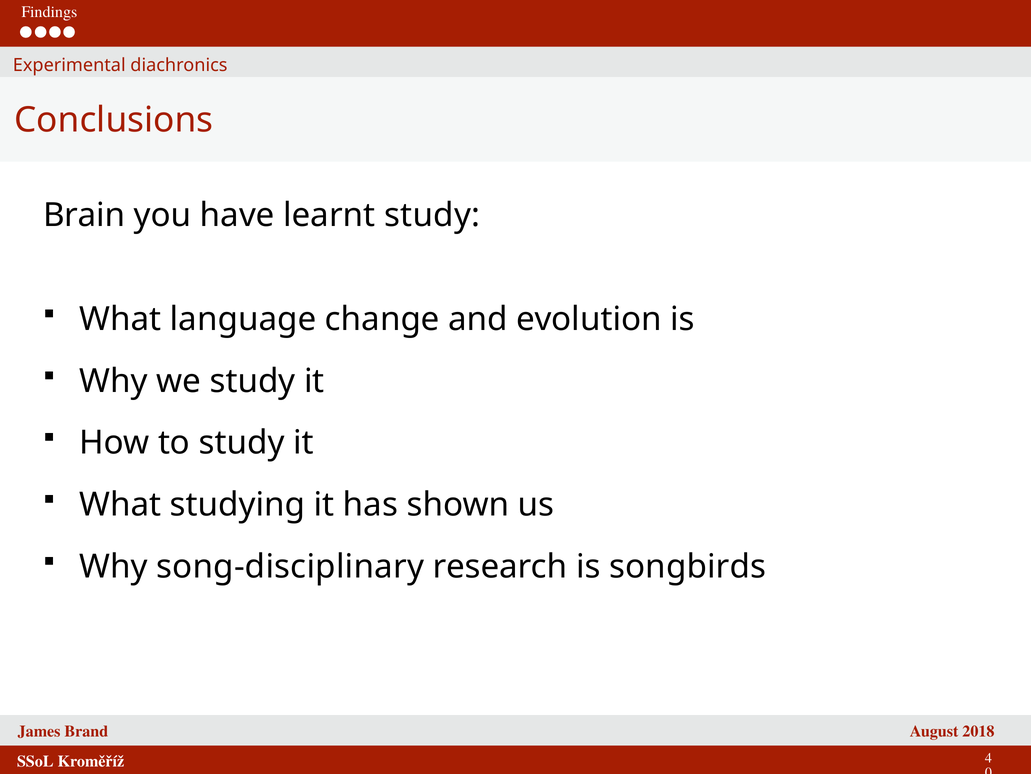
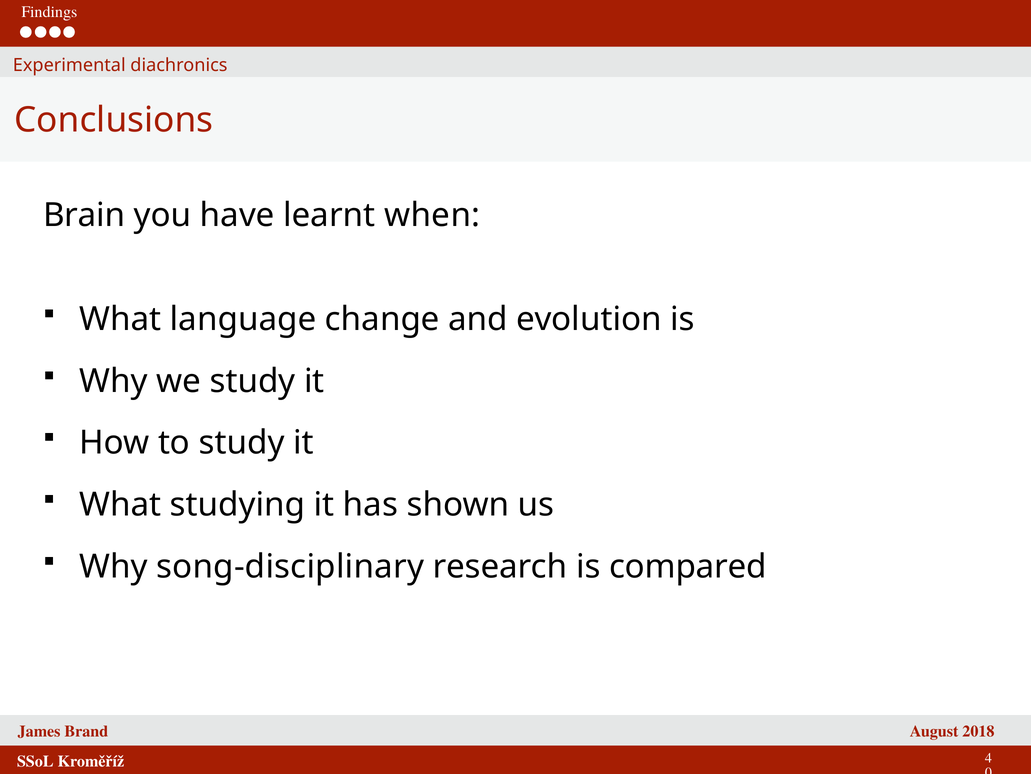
learnt study: study -> when (432, 215)
songbirds: songbirds -> compared (688, 566)
